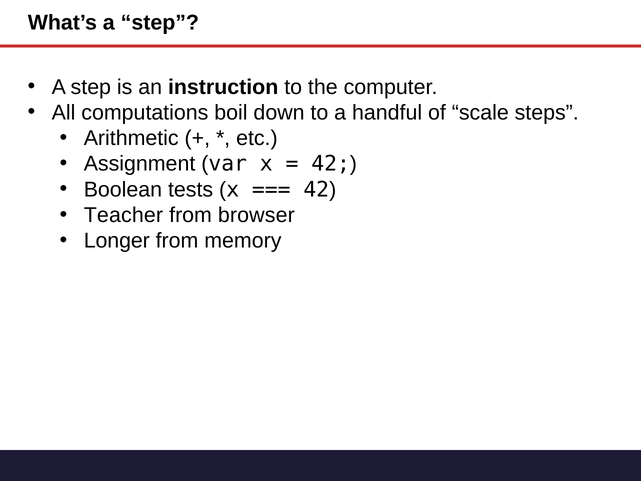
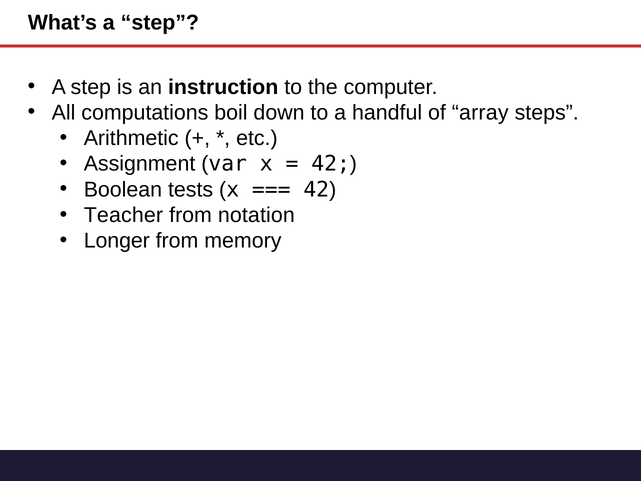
scale: scale -> array (480, 113)
browser: browser -> notation (256, 215)
